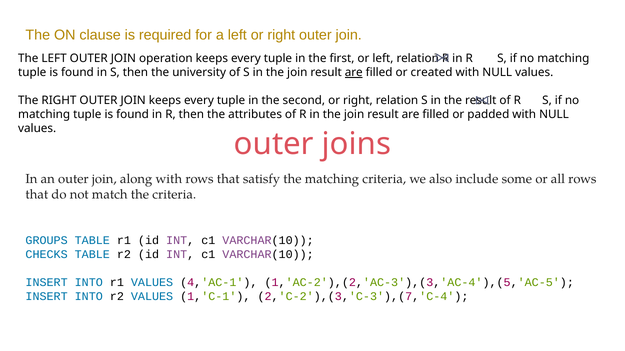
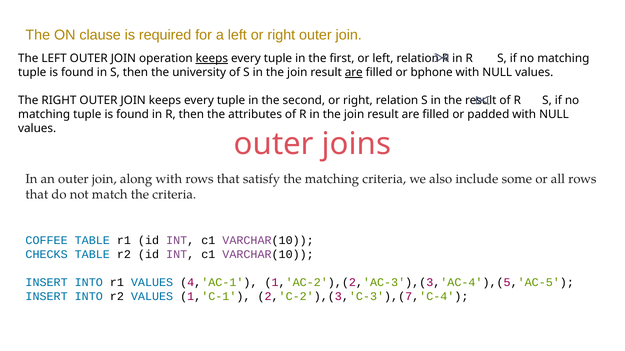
keeps underline: none -> present (212, 59)
created: created -> bphone (432, 73)
GROUPS: GROUPS -> COFFEE (47, 241)
